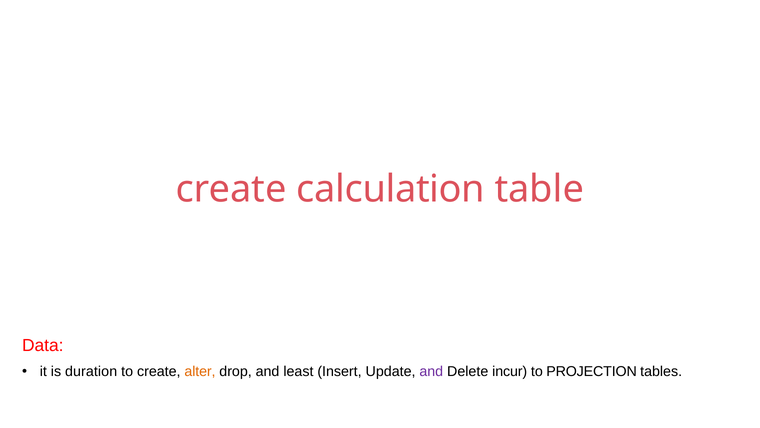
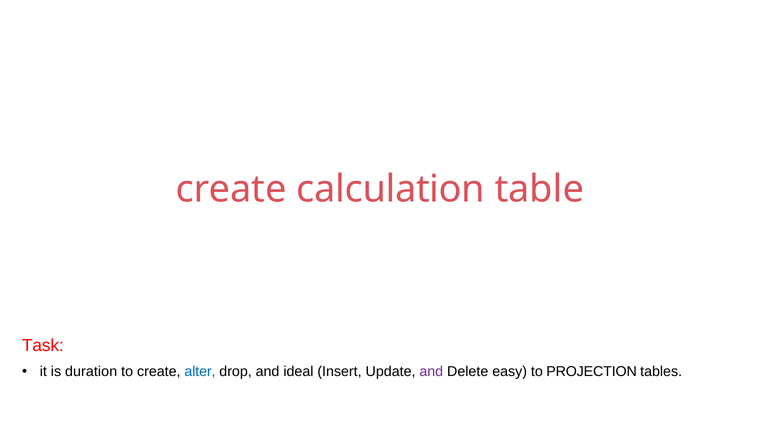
Data: Data -> Task (43, 345)
alter colour: orange -> blue (200, 371)
least: least -> ideal (298, 371)
incur: incur -> easy (510, 371)
